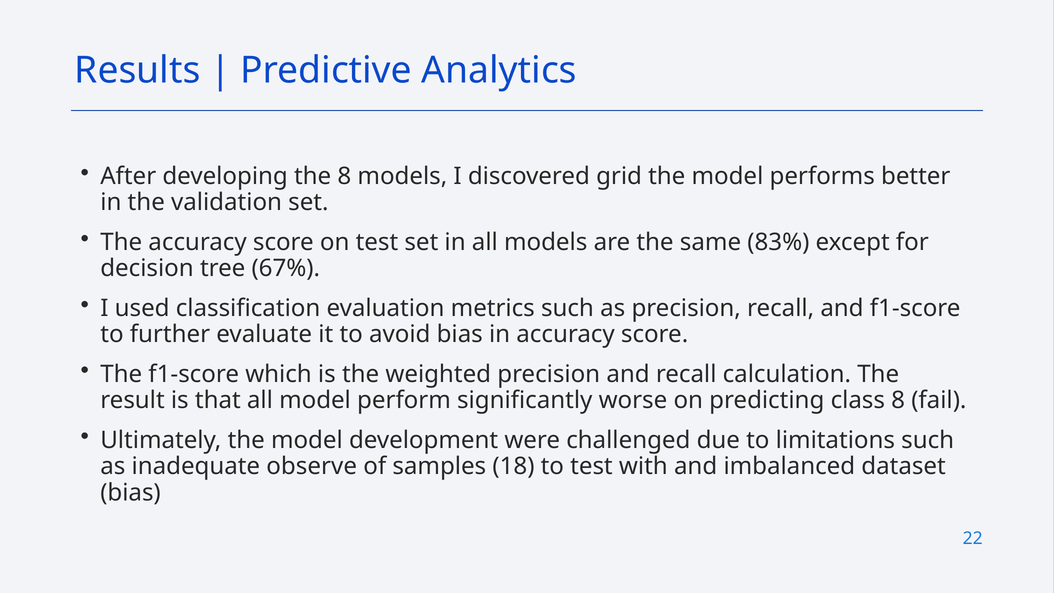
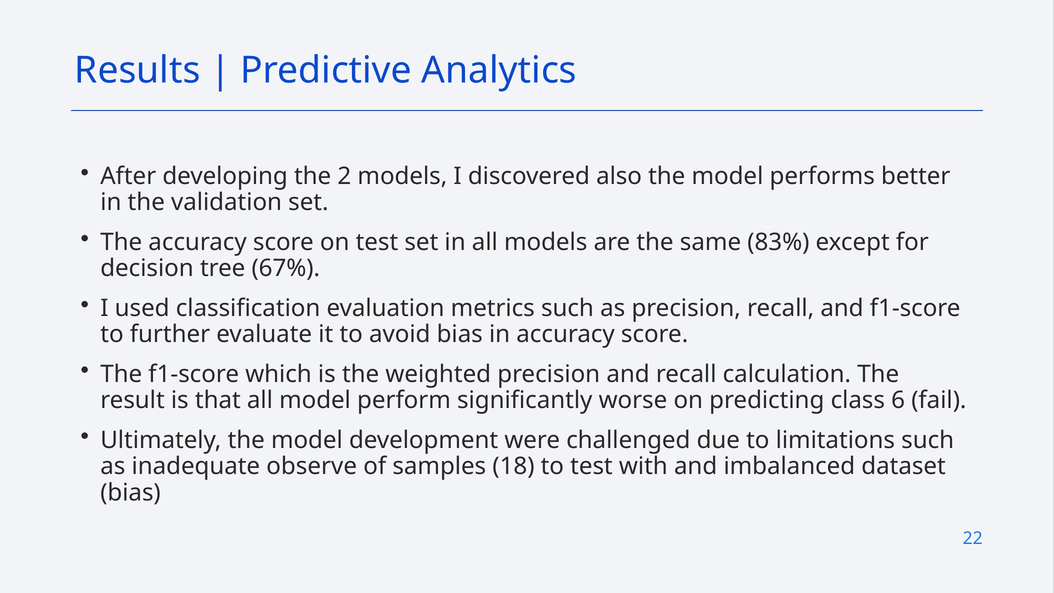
the 8: 8 -> 2 (344, 176)
grid: grid -> also (619, 176)
class 8: 8 -> 6 (898, 400)
